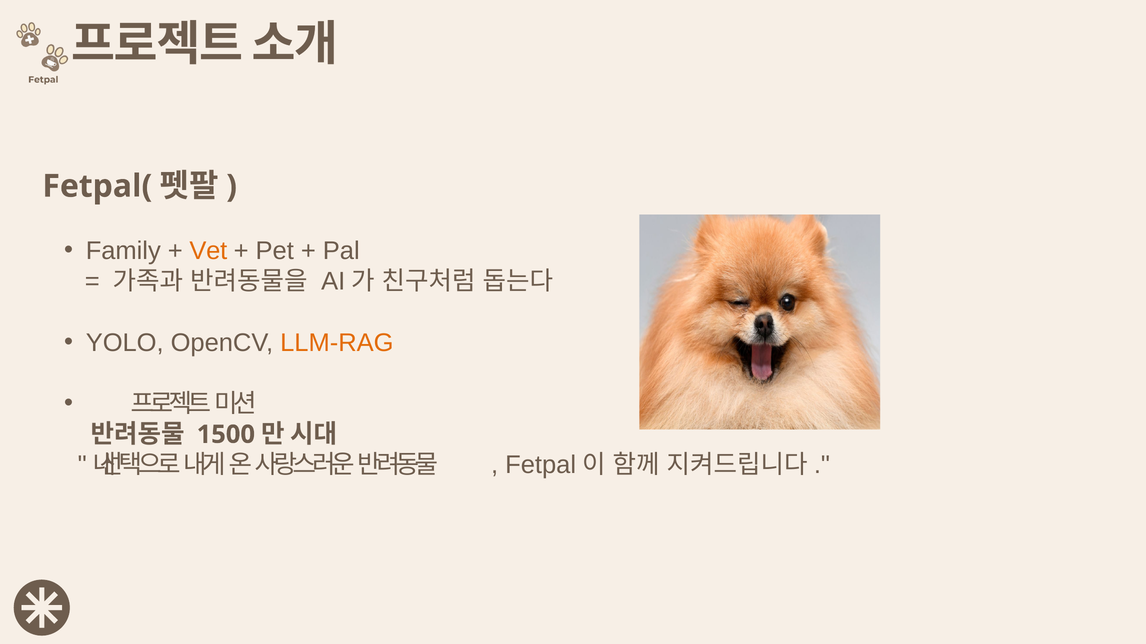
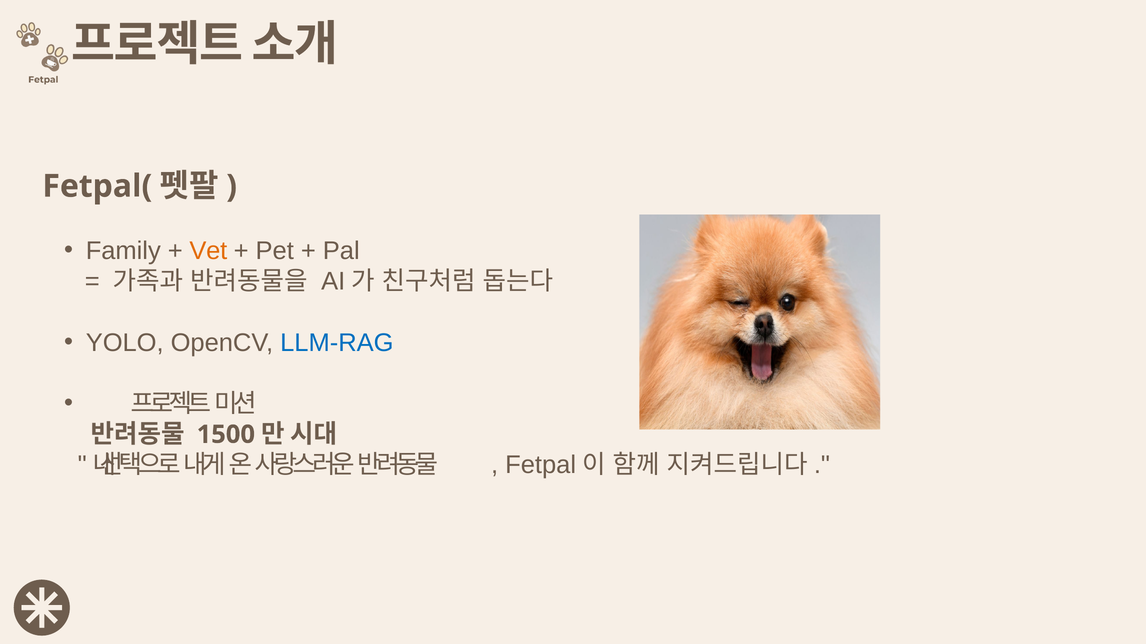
LLM-RAG colour: orange -> blue (337, 343)
